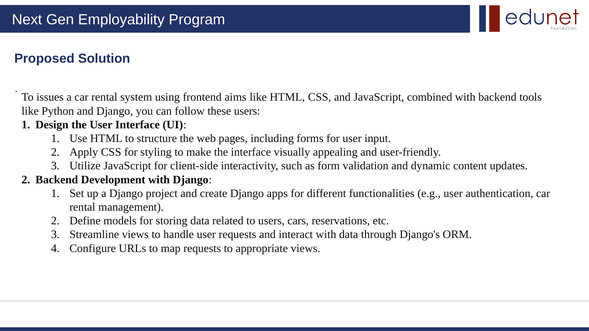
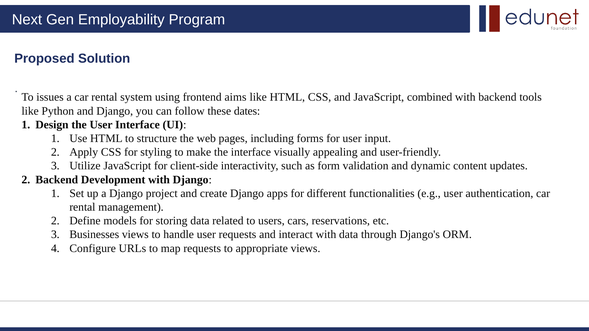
these users: users -> dates (247, 111)
Streamline: Streamline -> Businesses (94, 235)
